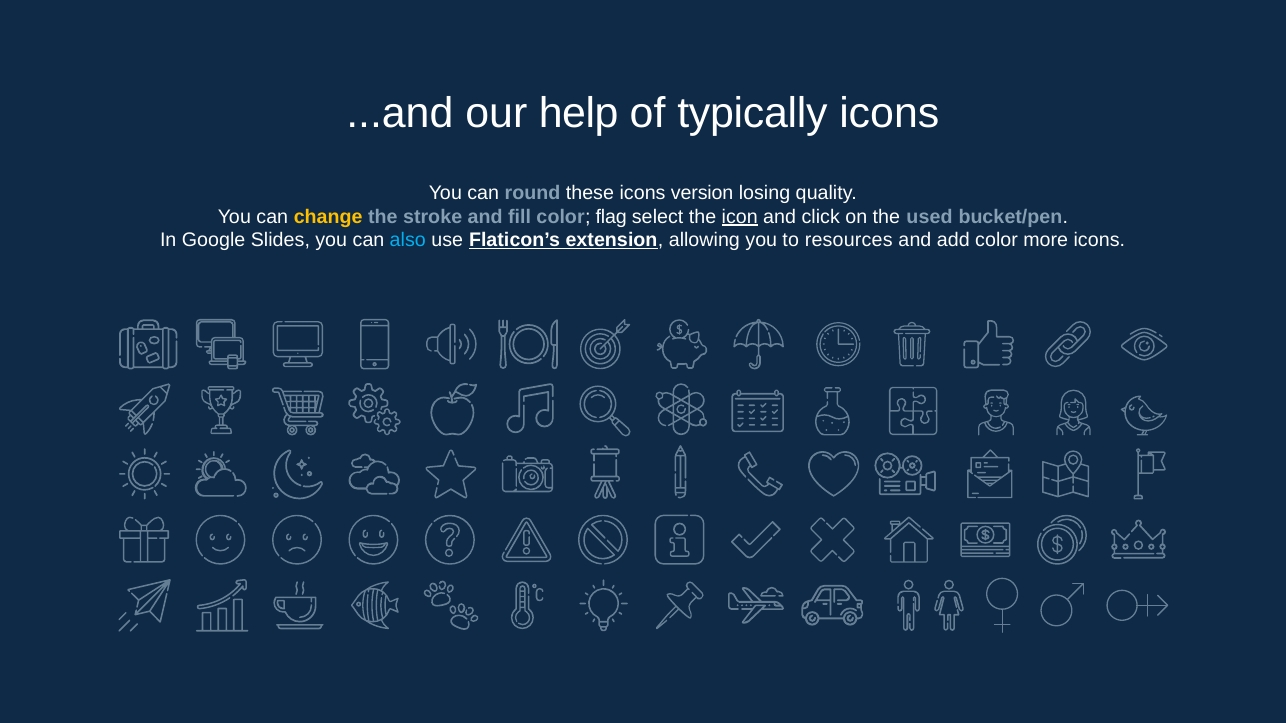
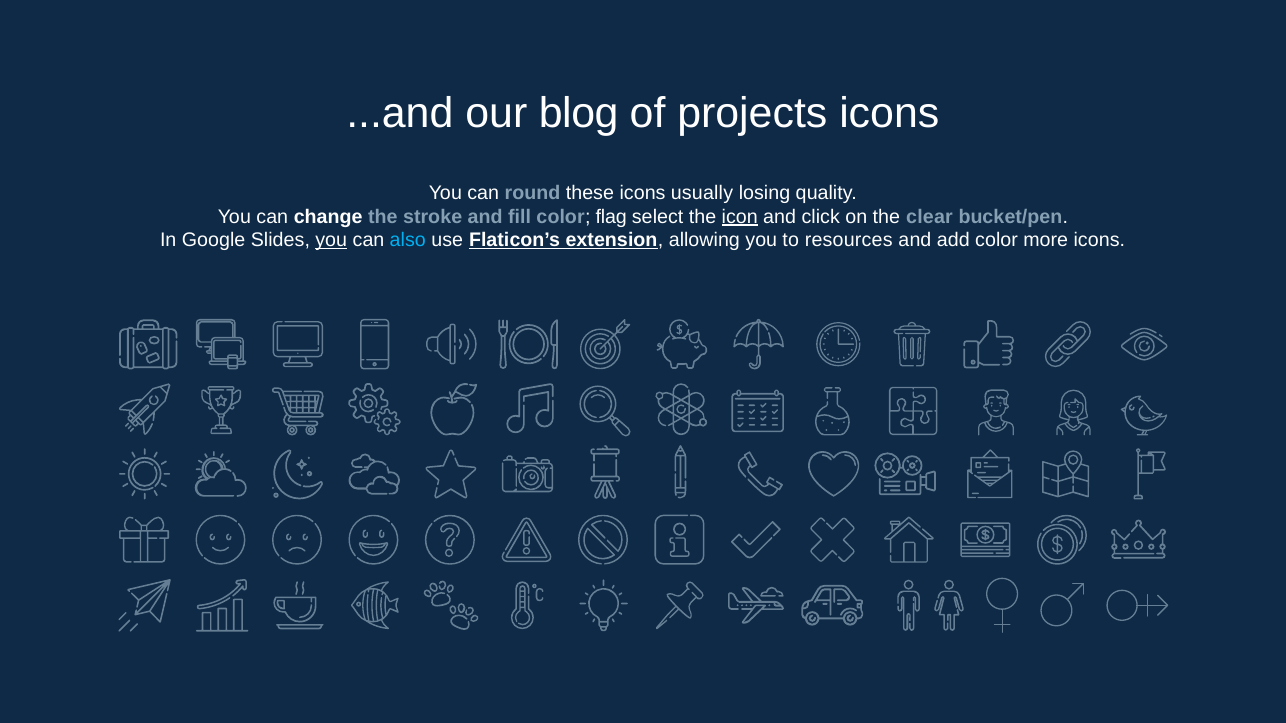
help: help -> blog (579, 113)
typically: typically -> projects (752, 113)
version: version -> usually (702, 193)
change colour: yellow -> white (328, 217)
used: used -> clear (930, 217)
you underline: none -> present (331, 240)
